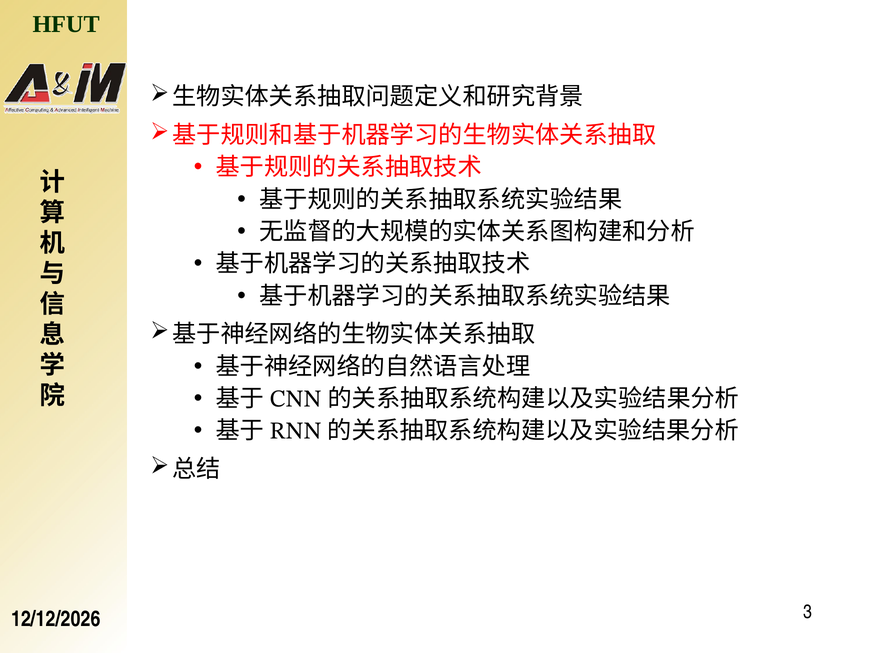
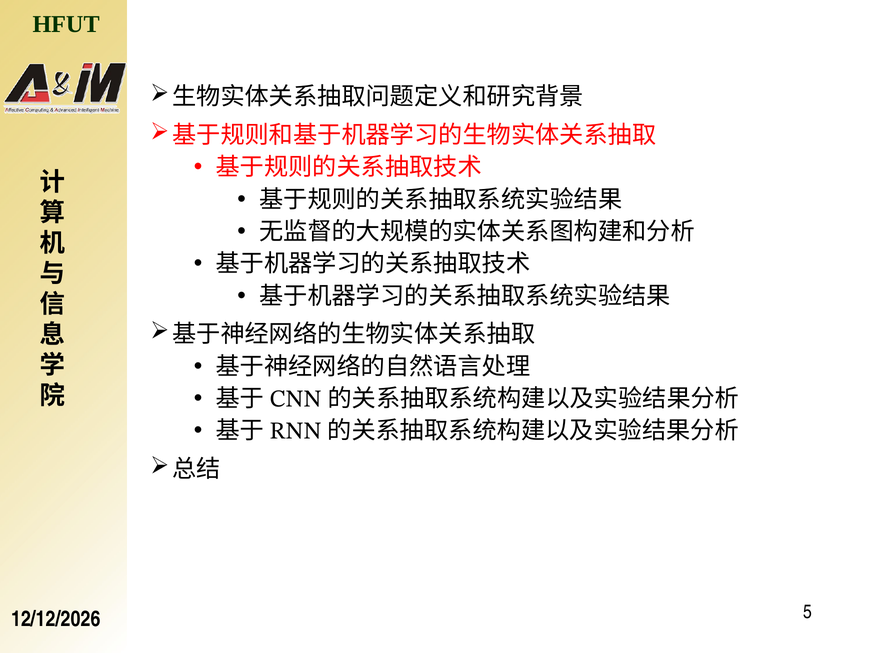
3: 3 -> 5 (807, 611)
